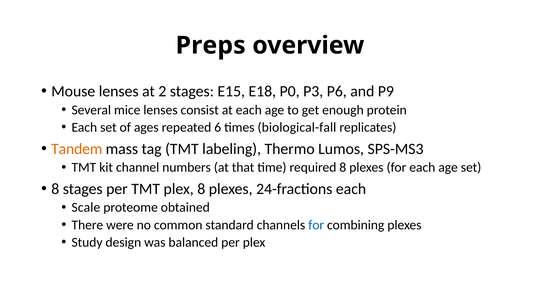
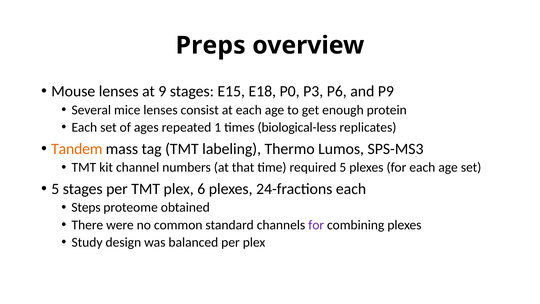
2: 2 -> 9 (162, 91)
6: 6 -> 1 (218, 127)
biological-fall: biological-fall -> biological-less (297, 127)
required 8: 8 -> 5 (343, 167)
8: 8 -> 5 (55, 189)
plex 8: 8 -> 6 (201, 189)
Scale: Scale -> Steps (86, 207)
for colour: blue -> purple (316, 225)
